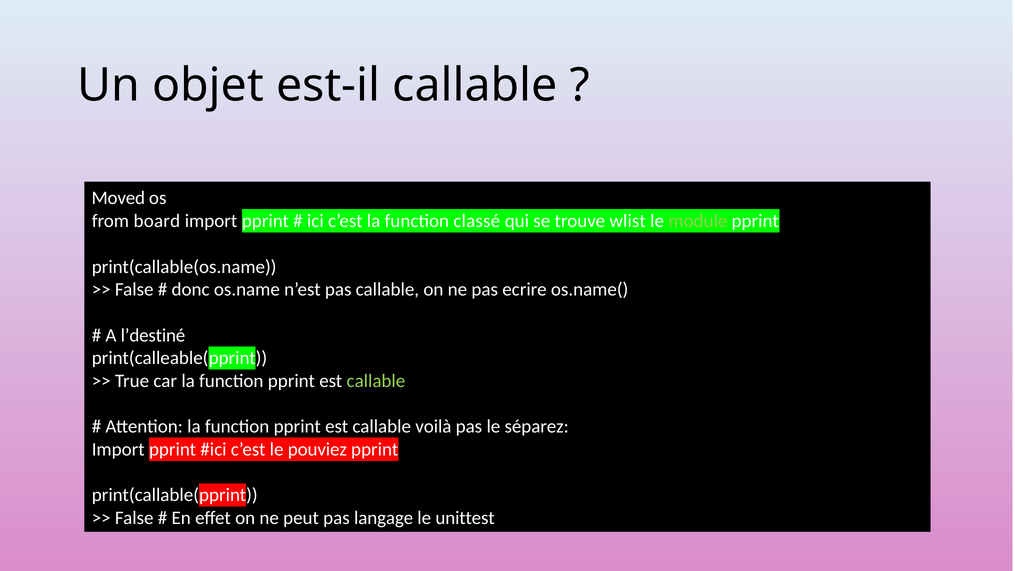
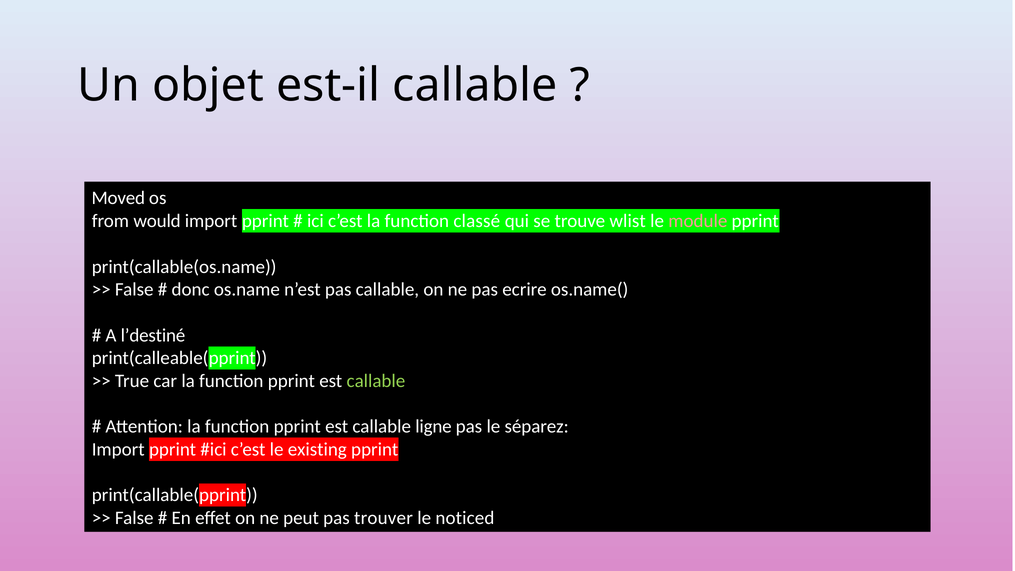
board: board -> would (157, 221)
module colour: light green -> pink (698, 221)
voilà: voilà -> ligne (433, 427)
pouviez: pouviez -> existing (317, 449)
langage: langage -> trouver (384, 518)
unittest: unittest -> noticed (465, 518)
